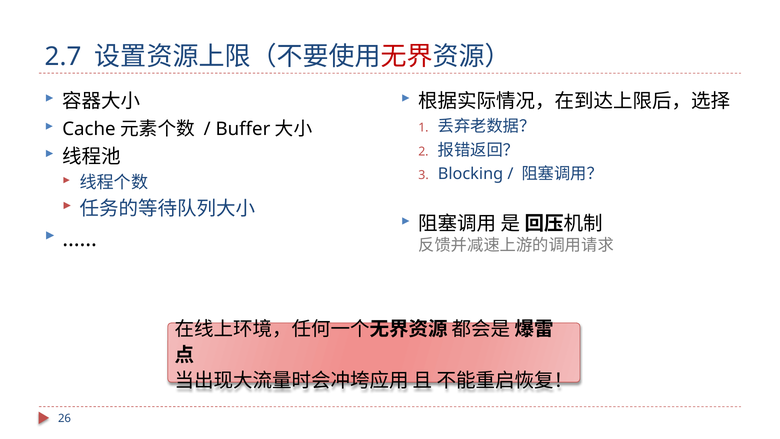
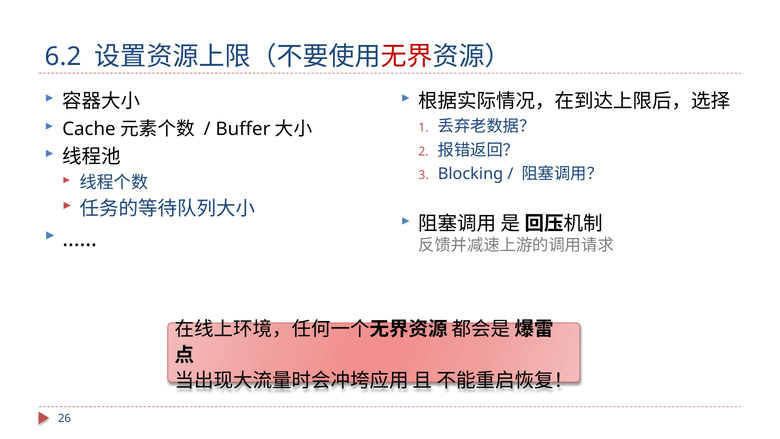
2.7: 2.7 -> 6.2 (63, 56)
